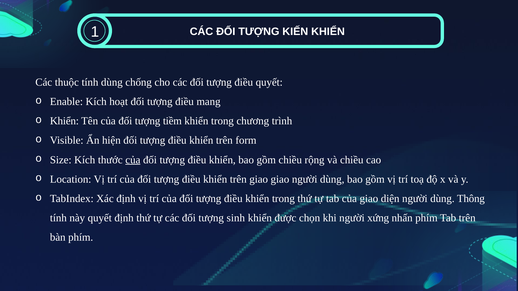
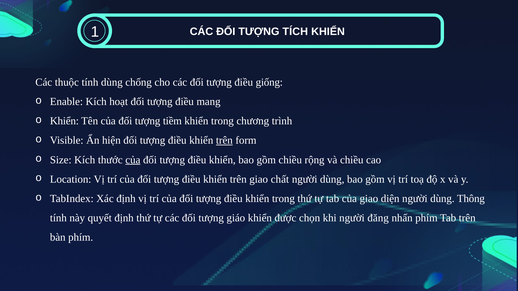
KIẾN: KIẾN -> TÍCH (295, 32)
điều quyết: quyết -> giống (269, 82)
trên underline: none -> present (224, 141)
giao giao: giao -> chất (280, 179)
sinh: sinh -> giáo (236, 218)
xứng: xứng -> đăng (378, 218)
